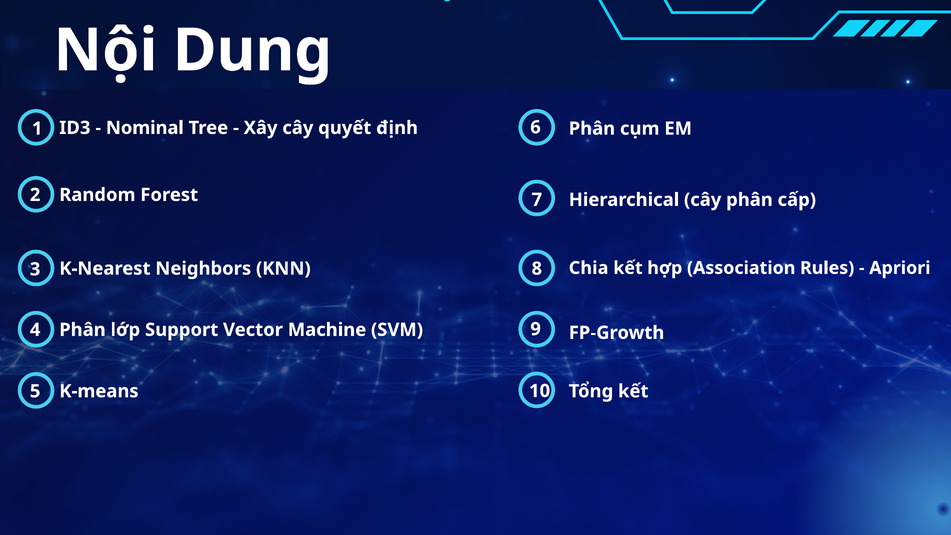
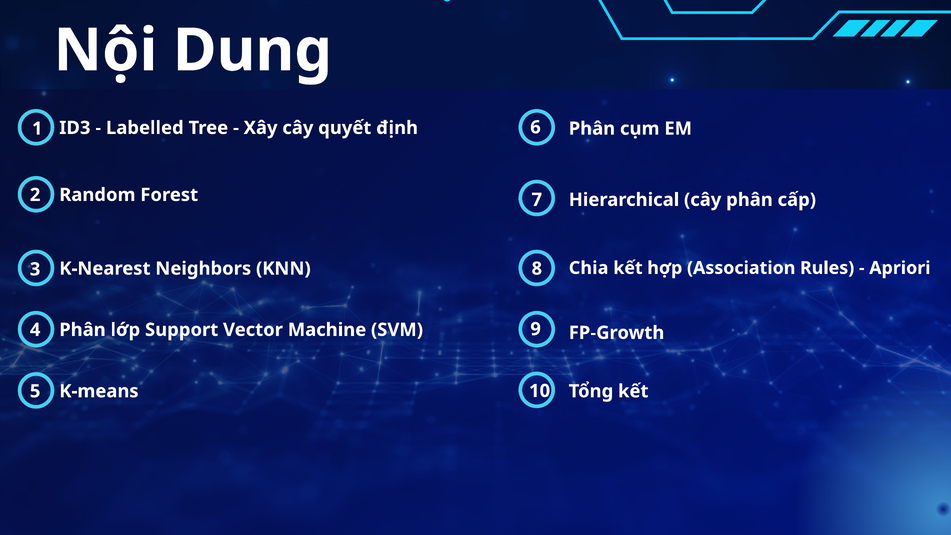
Nominal: Nominal -> Labelled (145, 128)
